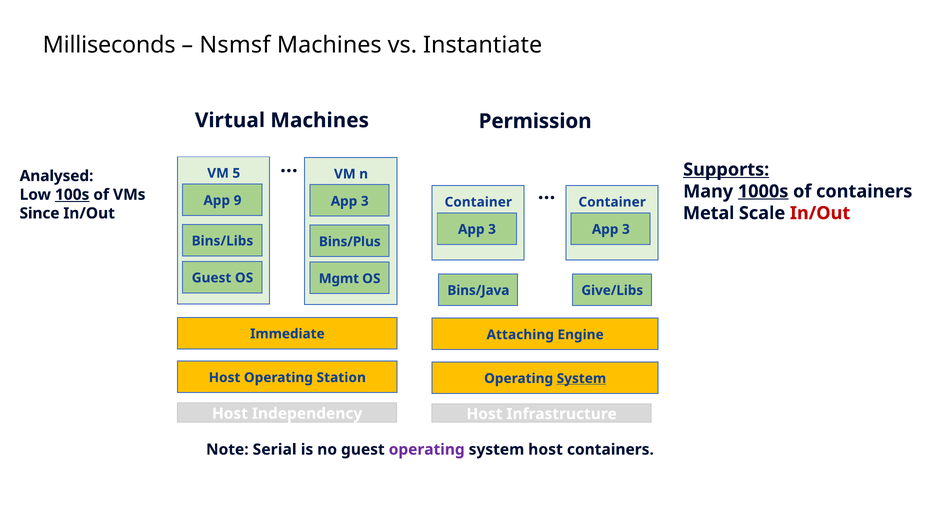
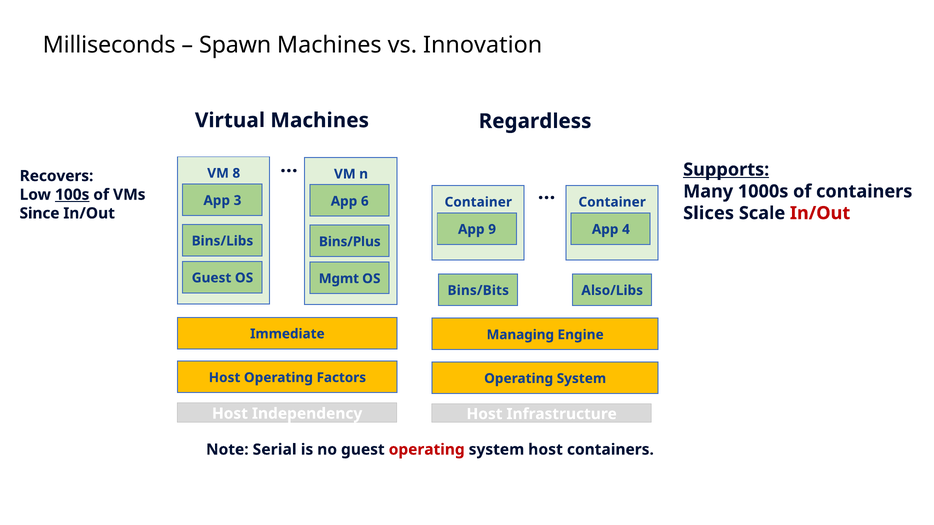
Nsmsf: Nsmsf -> Spawn (235, 45)
Instantiate: Instantiate -> Innovation (483, 45)
Permission: Permission -> Regardless (535, 121)
5: 5 -> 8 (236, 173)
Analysed: Analysed -> Recovers (56, 176)
1000s underline: present -> none (763, 192)
9: 9 -> 3 (238, 201)
3: 3 -> 6 (365, 201)
Metal: Metal -> Slices (709, 213)
3: 3 -> 9 (492, 229)
3: 3 -> 4 (626, 229)
Bins/Java: Bins/Java -> Bins/Bits (478, 291)
Give/Libs: Give/Libs -> Also/Libs (612, 291)
Attaching: Attaching -> Managing (520, 335)
Station: Station -> Factors (341, 378)
System underline: present -> none (581, 379)
operating colour: purple -> red (427, 450)
